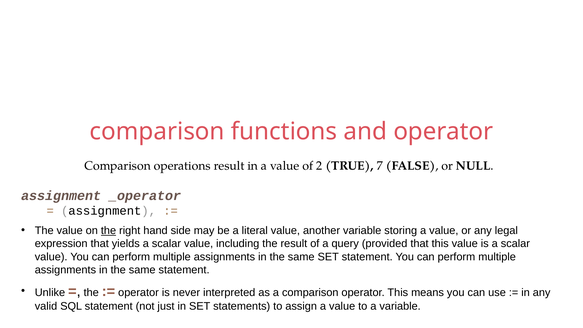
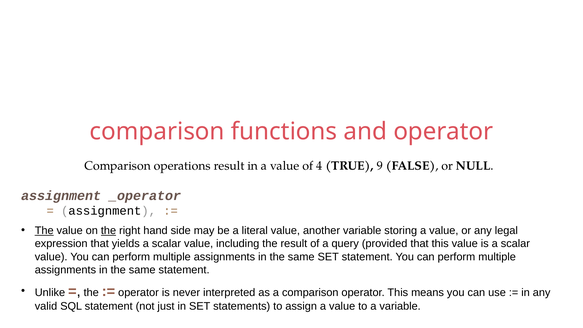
2: 2 -> 4 (319, 166)
7: 7 -> 9 (380, 166)
The underline: none -> present (44, 231)
